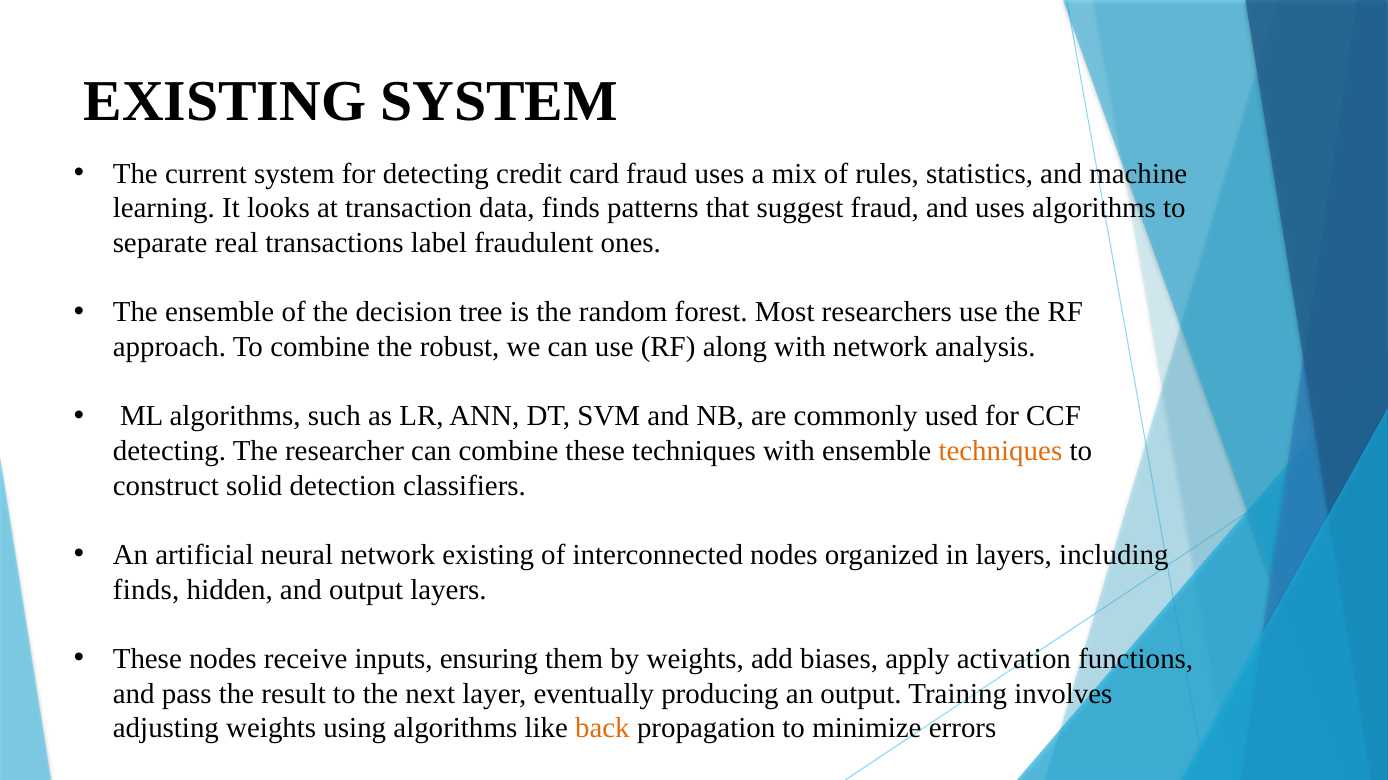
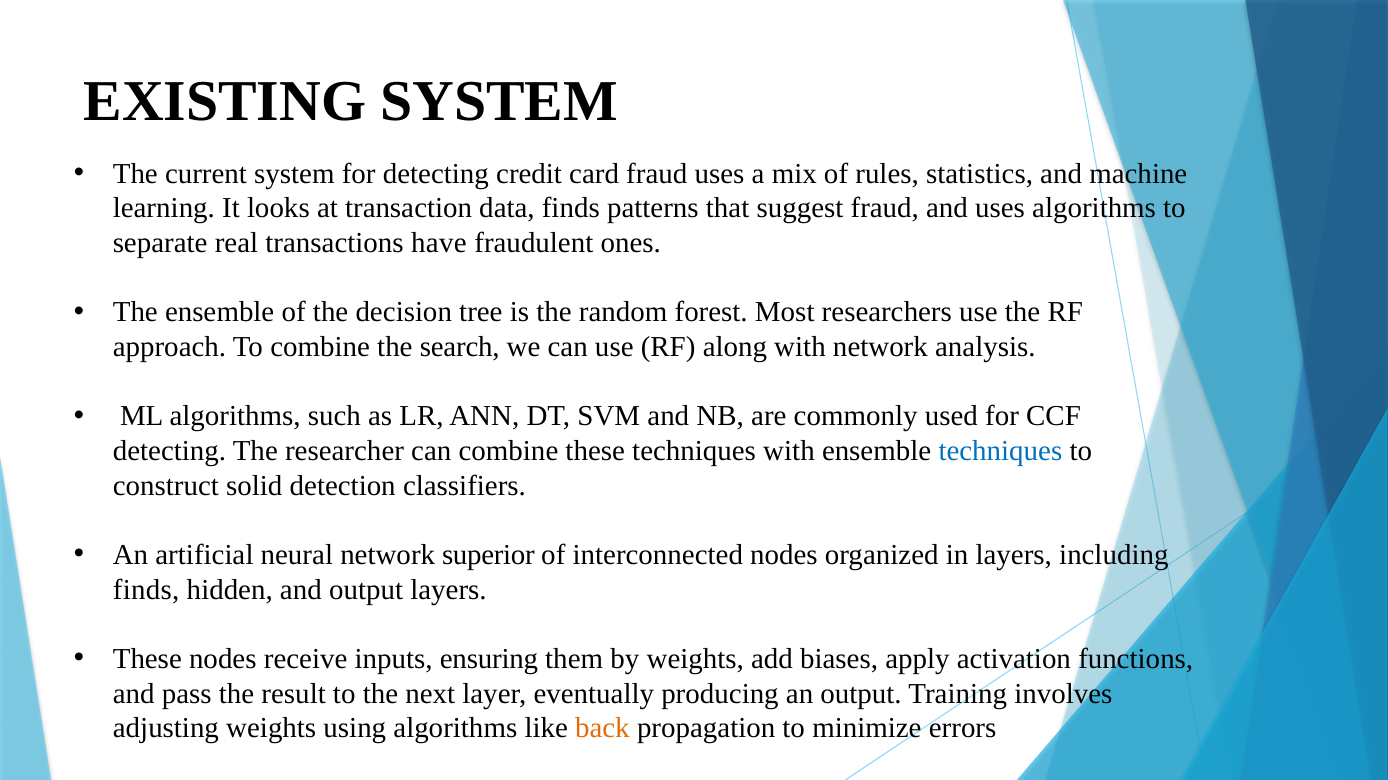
label: label -> have (439, 243)
robust: robust -> search (460, 347)
techniques colour: orange -> blue (1000, 451)
network existing: existing -> superior (488, 556)
